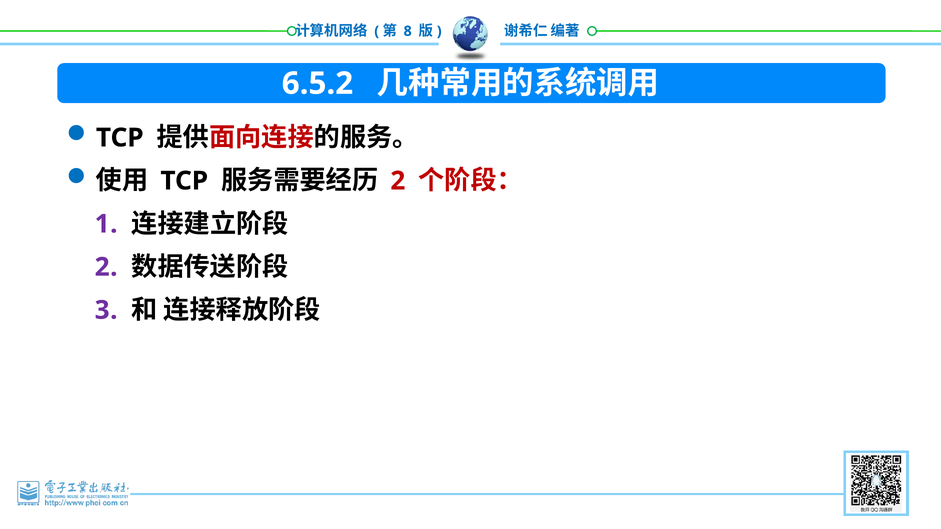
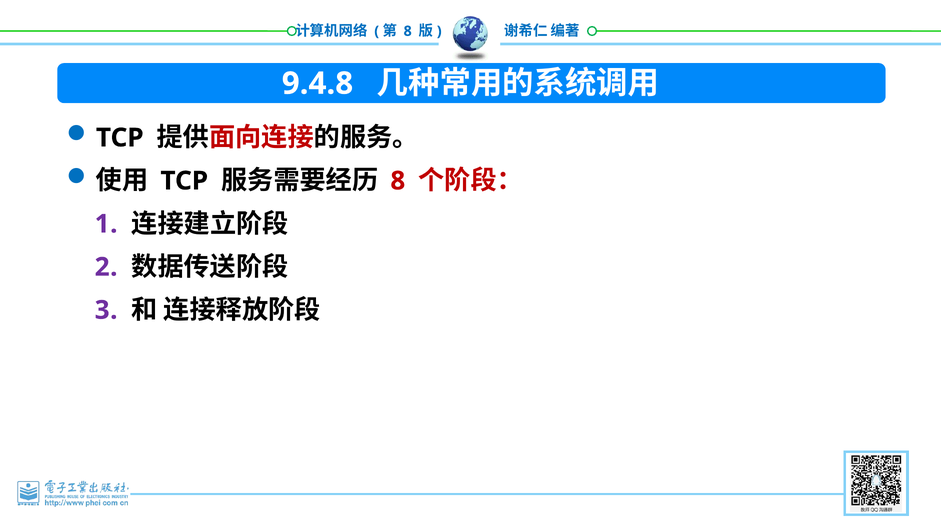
6.5.2: 6.5.2 -> 9.4.8 (317, 84)
2: 2 -> 8 (398, 181)
